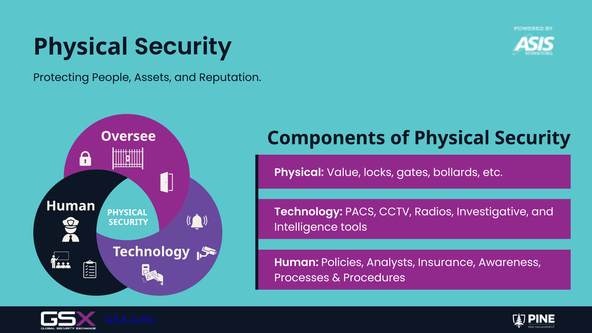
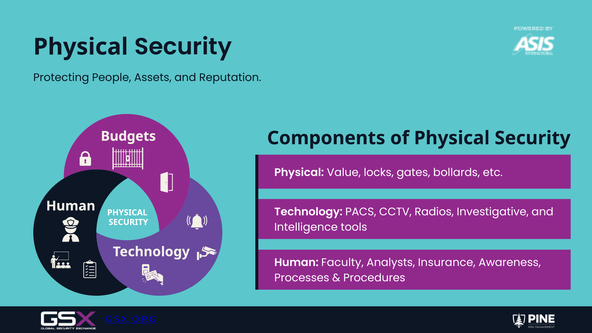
Oversee: Oversee -> Budgets (128, 136)
Policies: Policies -> Faculty (342, 262)
